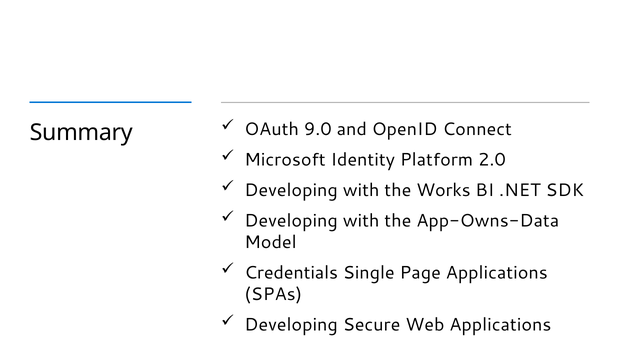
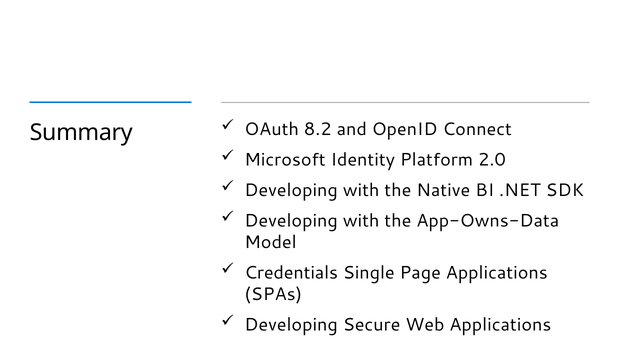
9.0: 9.0 -> 8.2 (318, 129)
Works: Works -> Native (443, 190)
